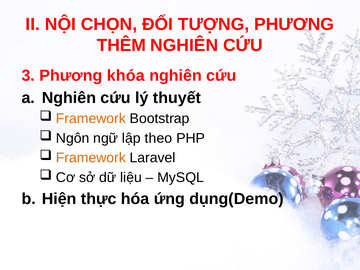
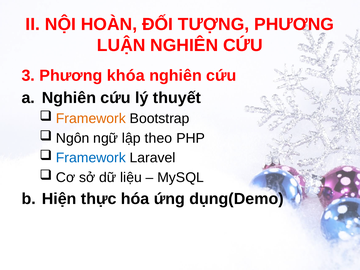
CHỌN: CHỌN -> HOÀN (109, 24)
THÊM: THÊM -> LUẬN (121, 45)
Framework colour: orange -> blue (91, 158)
